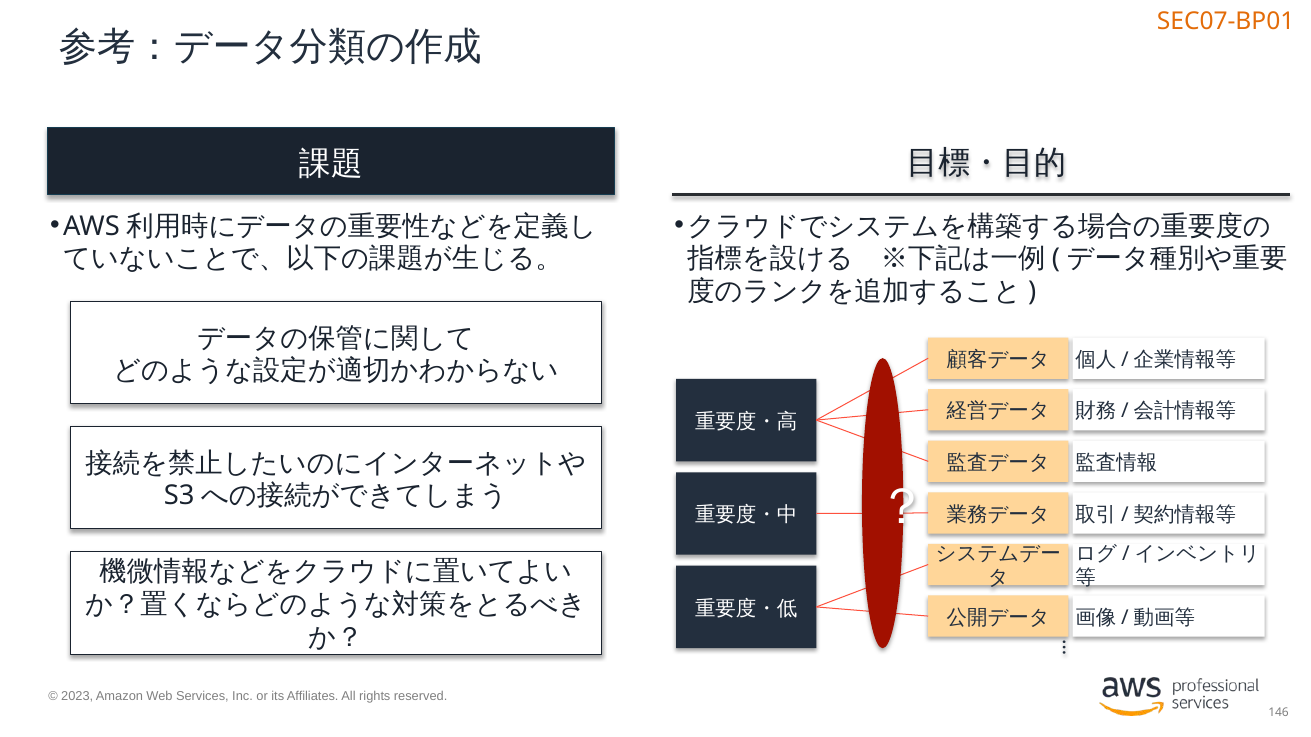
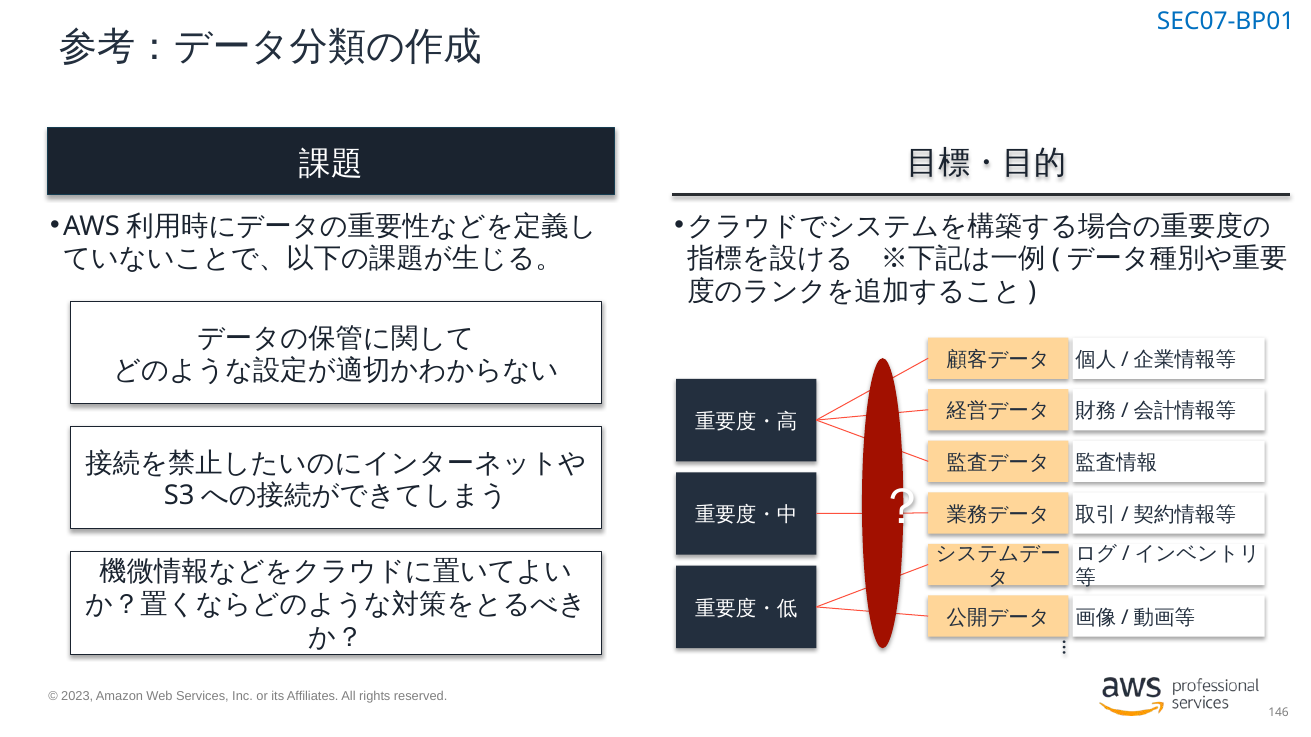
SEC07-BP01 colour: orange -> blue (1226, 22)
